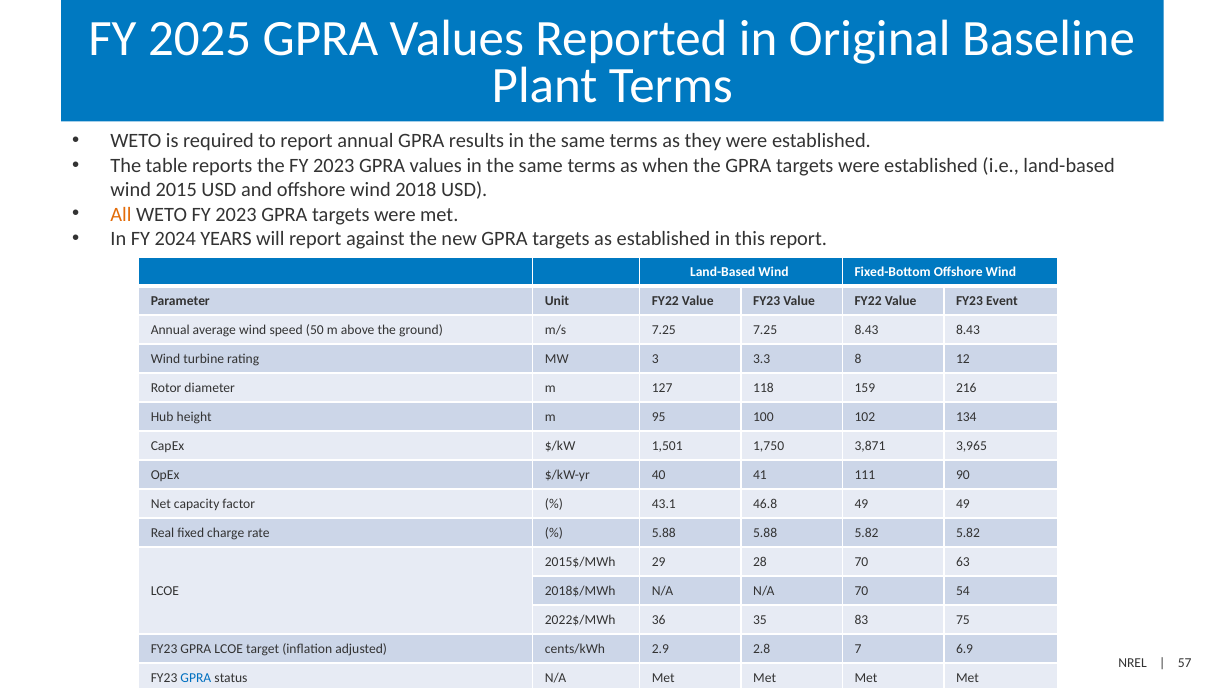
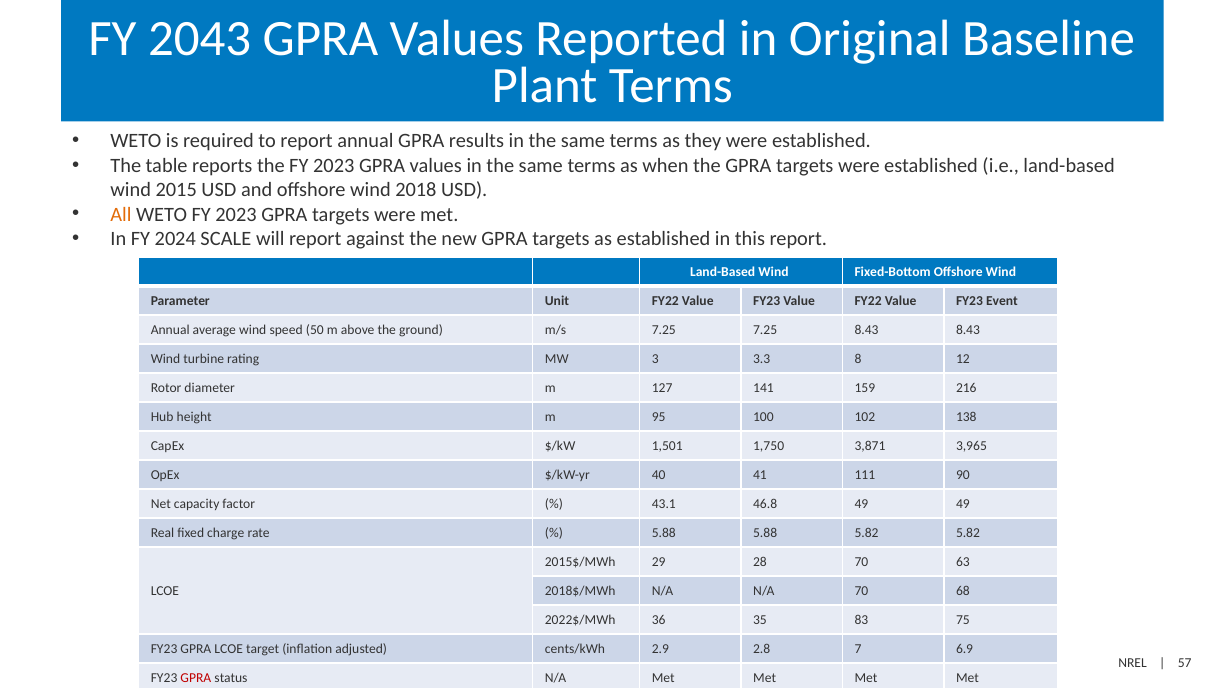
2025: 2025 -> 2043 (200, 39)
YEARS: YEARS -> SCALE (226, 239)
118: 118 -> 141 (764, 388)
134: 134 -> 138 (966, 417)
54: 54 -> 68 (963, 591)
GPRA colour: blue -> red (196, 678)
